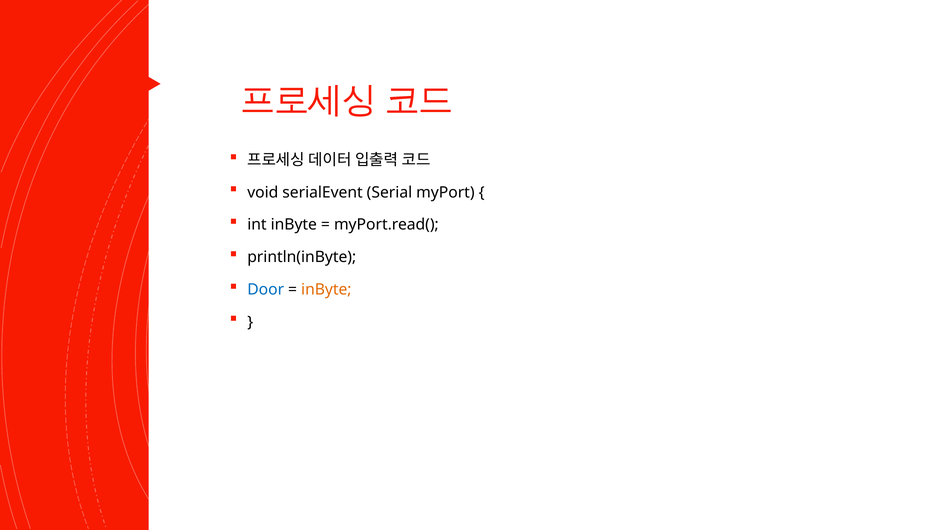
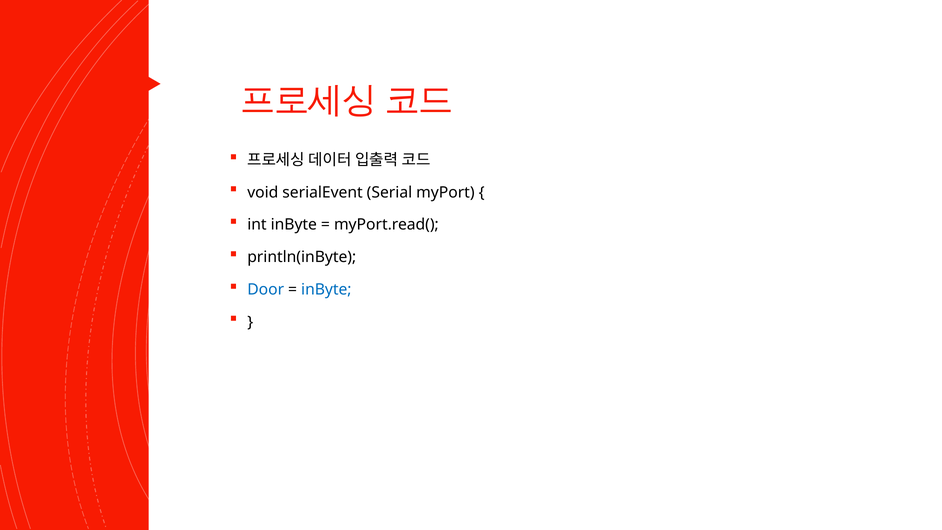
inByte colour: orange -> blue (326, 289)
